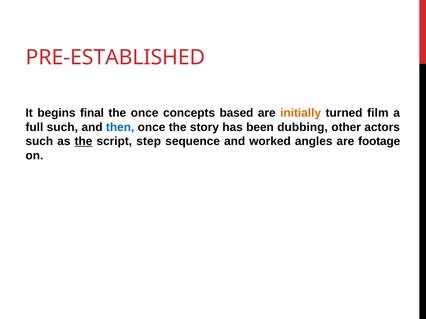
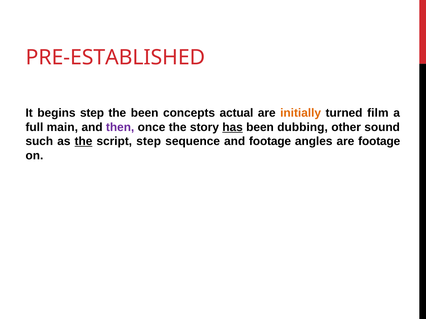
begins final: final -> step (92, 113)
the once: once -> been (145, 113)
based: based -> actual (236, 113)
full such: such -> main (62, 127)
then colour: blue -> purple (120, 127)
has underline: none -> present (233, 127)
actors: actors -> sound (382, 127)
and worked: worked -> footage (270, 142)
